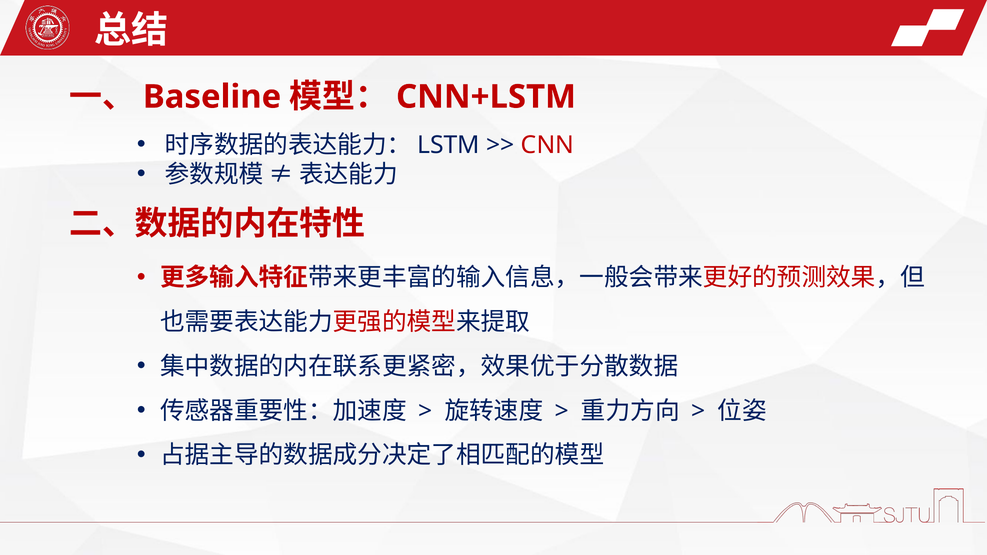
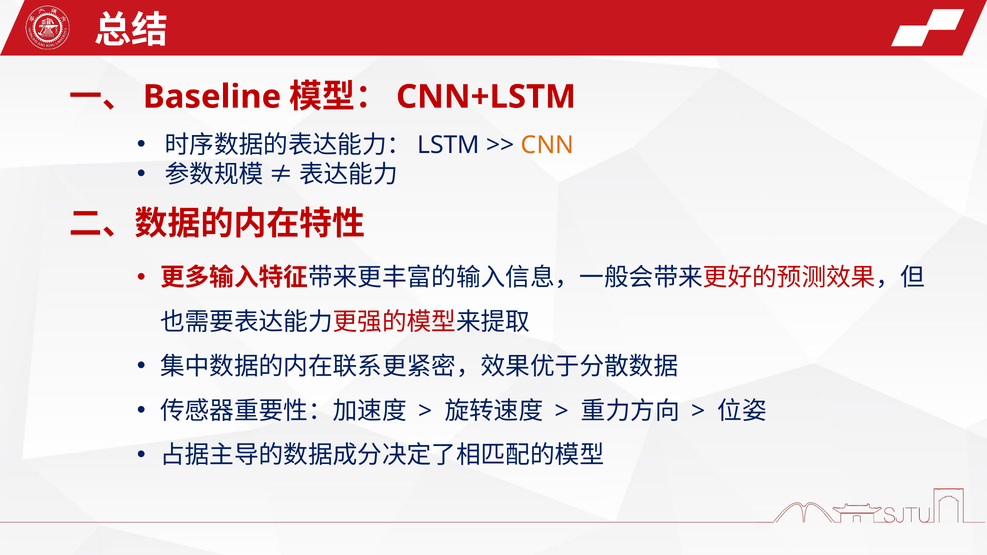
CNN colour: red -> orange (547, 145)
